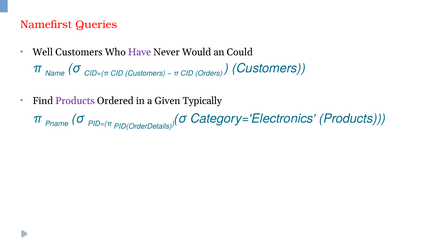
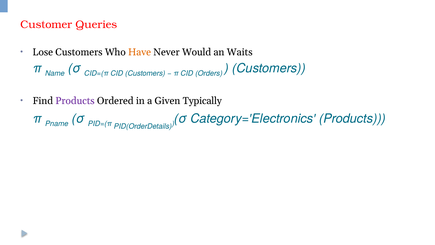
Namefirst: Namefirst -> Customer (46, 24)
Well: Well -> Lose (43, 52)
Have colour: purple -> orange (140, 52)
Could: Could -> Waits (240, 52)
